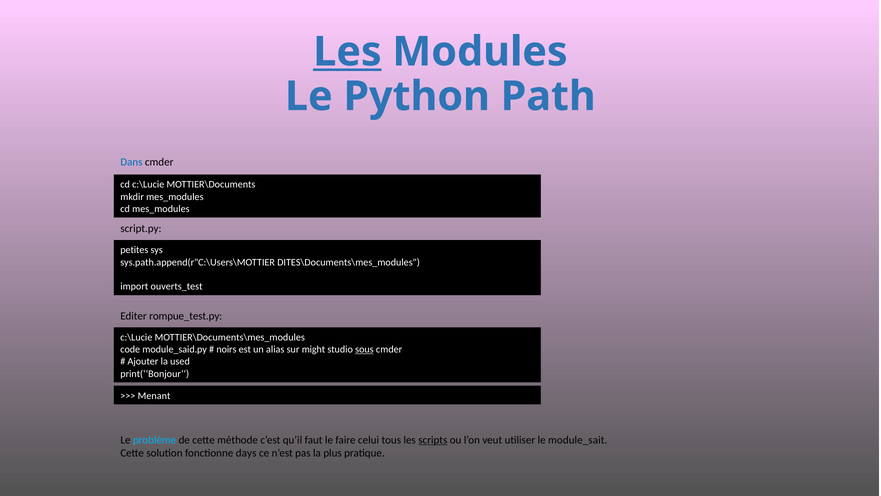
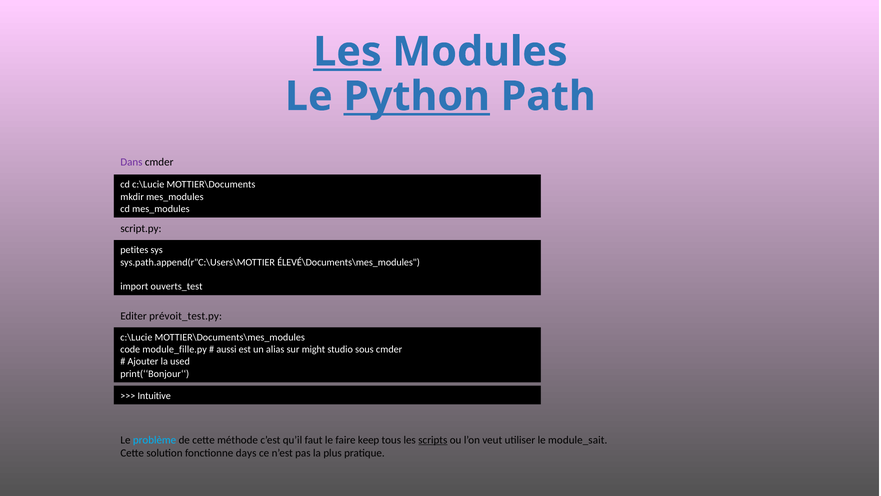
Python underline: none -> present (417, 96)
Dans colour: blue -> purple (131, 162)
DITES\Documents\mes_modules: DITES\Documents\mes_modules -> ÉLEVÉ\Documents\mes_modules (349, 262)
rompue_test.py: rompue_test.py -> prévoit_test.py (186, 316)
module_said.py: module_said.py -> module_fille.py (175, 349)
noirs: noirs -> aussi (226, 349)
sous underline: present -> none (364, 349)
Menant: Menant -> Intuitive (154, 395)
celui: celui -> keep (369, 440)
